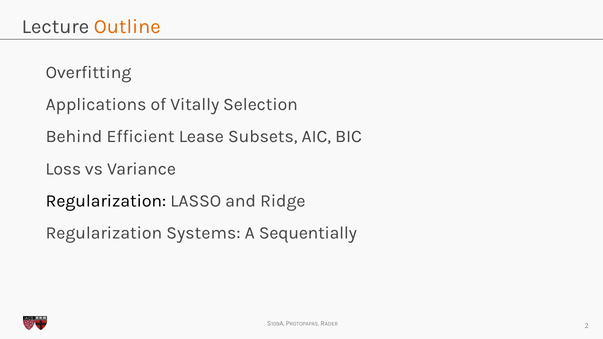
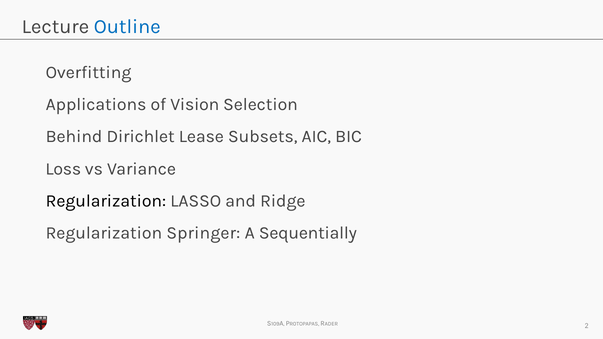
Outline colour: orange -> blue (127, 26)
Vitally: Vitally -> Vision (195, 104)
Efficient: Efficient -> Dirichlet (141, 137)
Systems: Systems -> Springer (203, 233)
